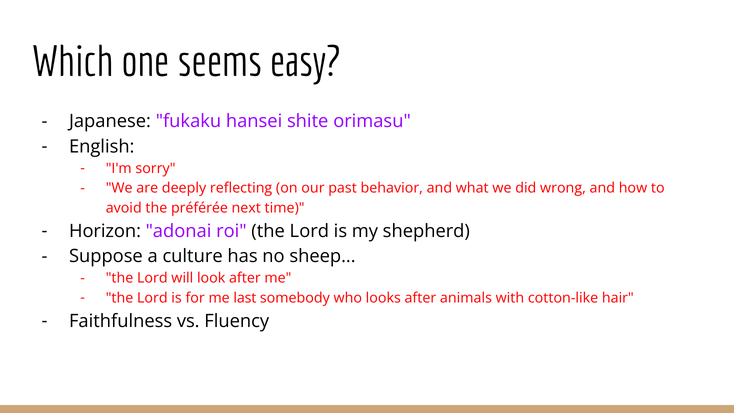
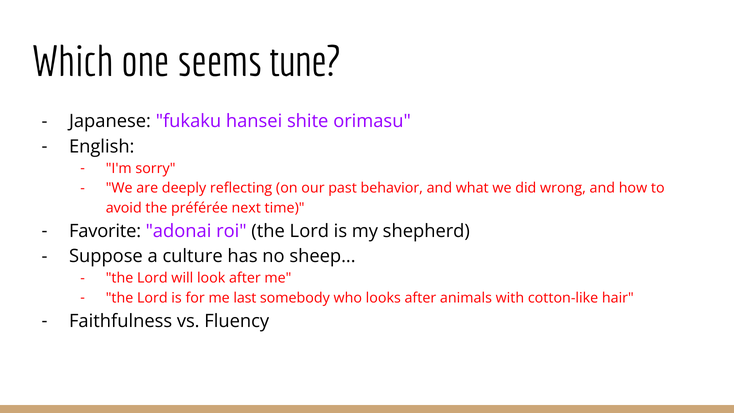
easy: easy -> tune (305, 62)
Horizon: Horizon -> Favorite (105, 231)
